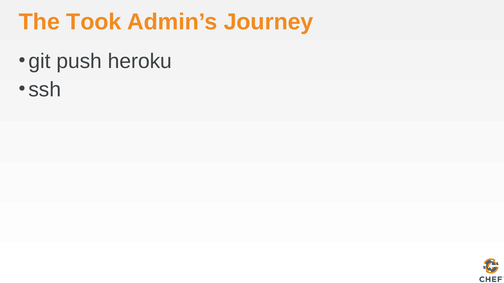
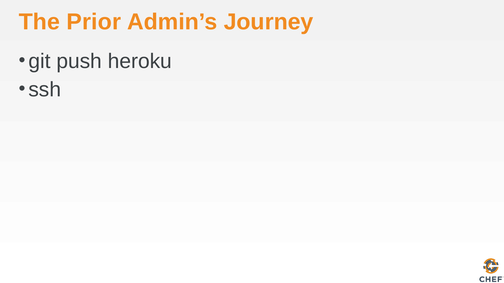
Took: Took -> Prior (94, 22)
